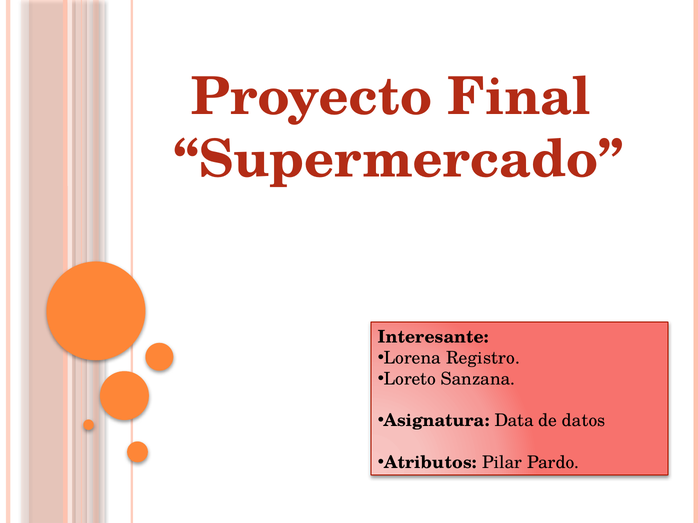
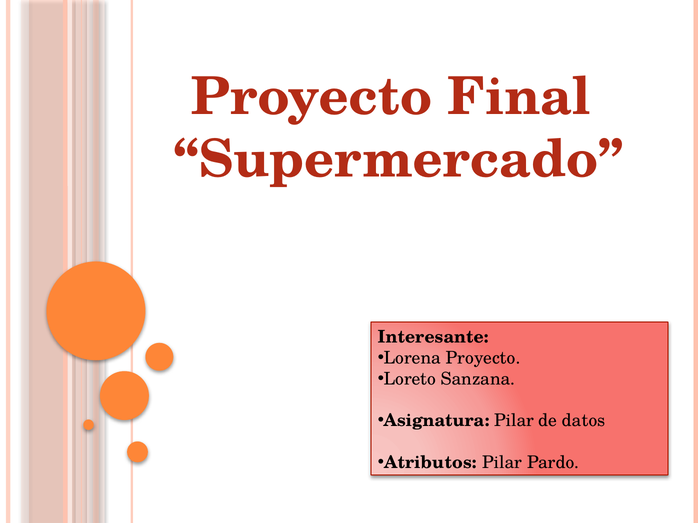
Lorena Registro: Registro -> Proyecto (483, 358)
Asignatura Data: Data -> Pilar (514, 421)
